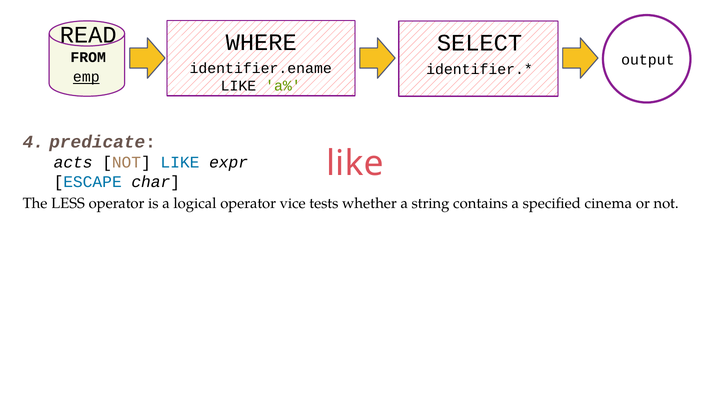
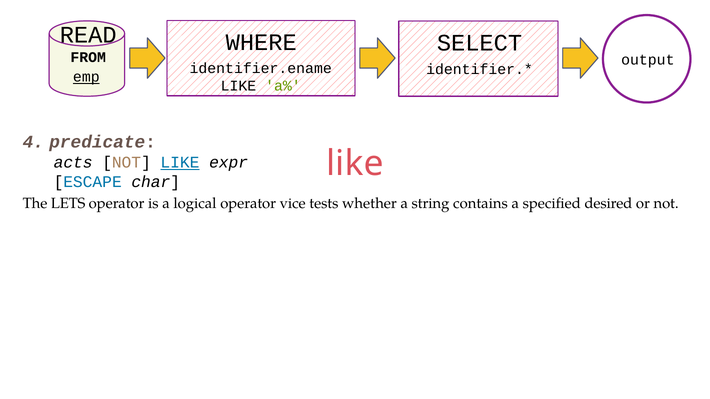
LIKE underline: none -> present (180, 162)
LESS: LESS -> LETS (68, 203)
cinema: cinema -> desired (608, 203)
